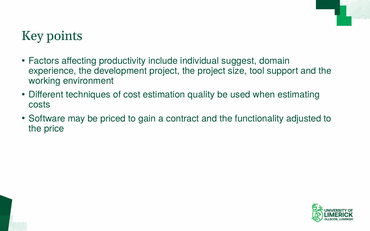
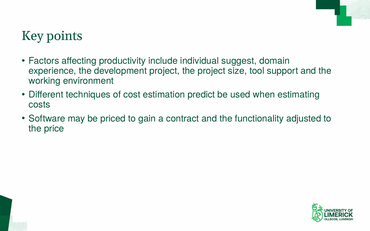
quality: quality -> predict (201, 95)
